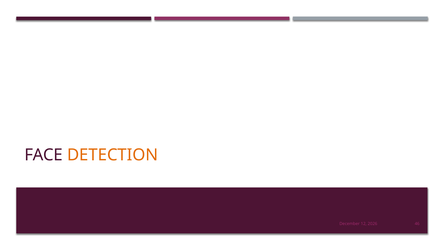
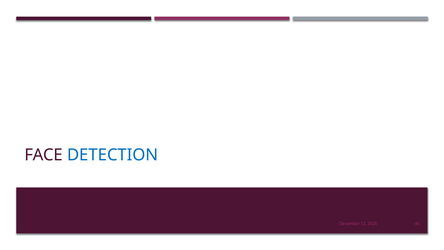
DETECTION colour: orange -> blue (113, 155)
